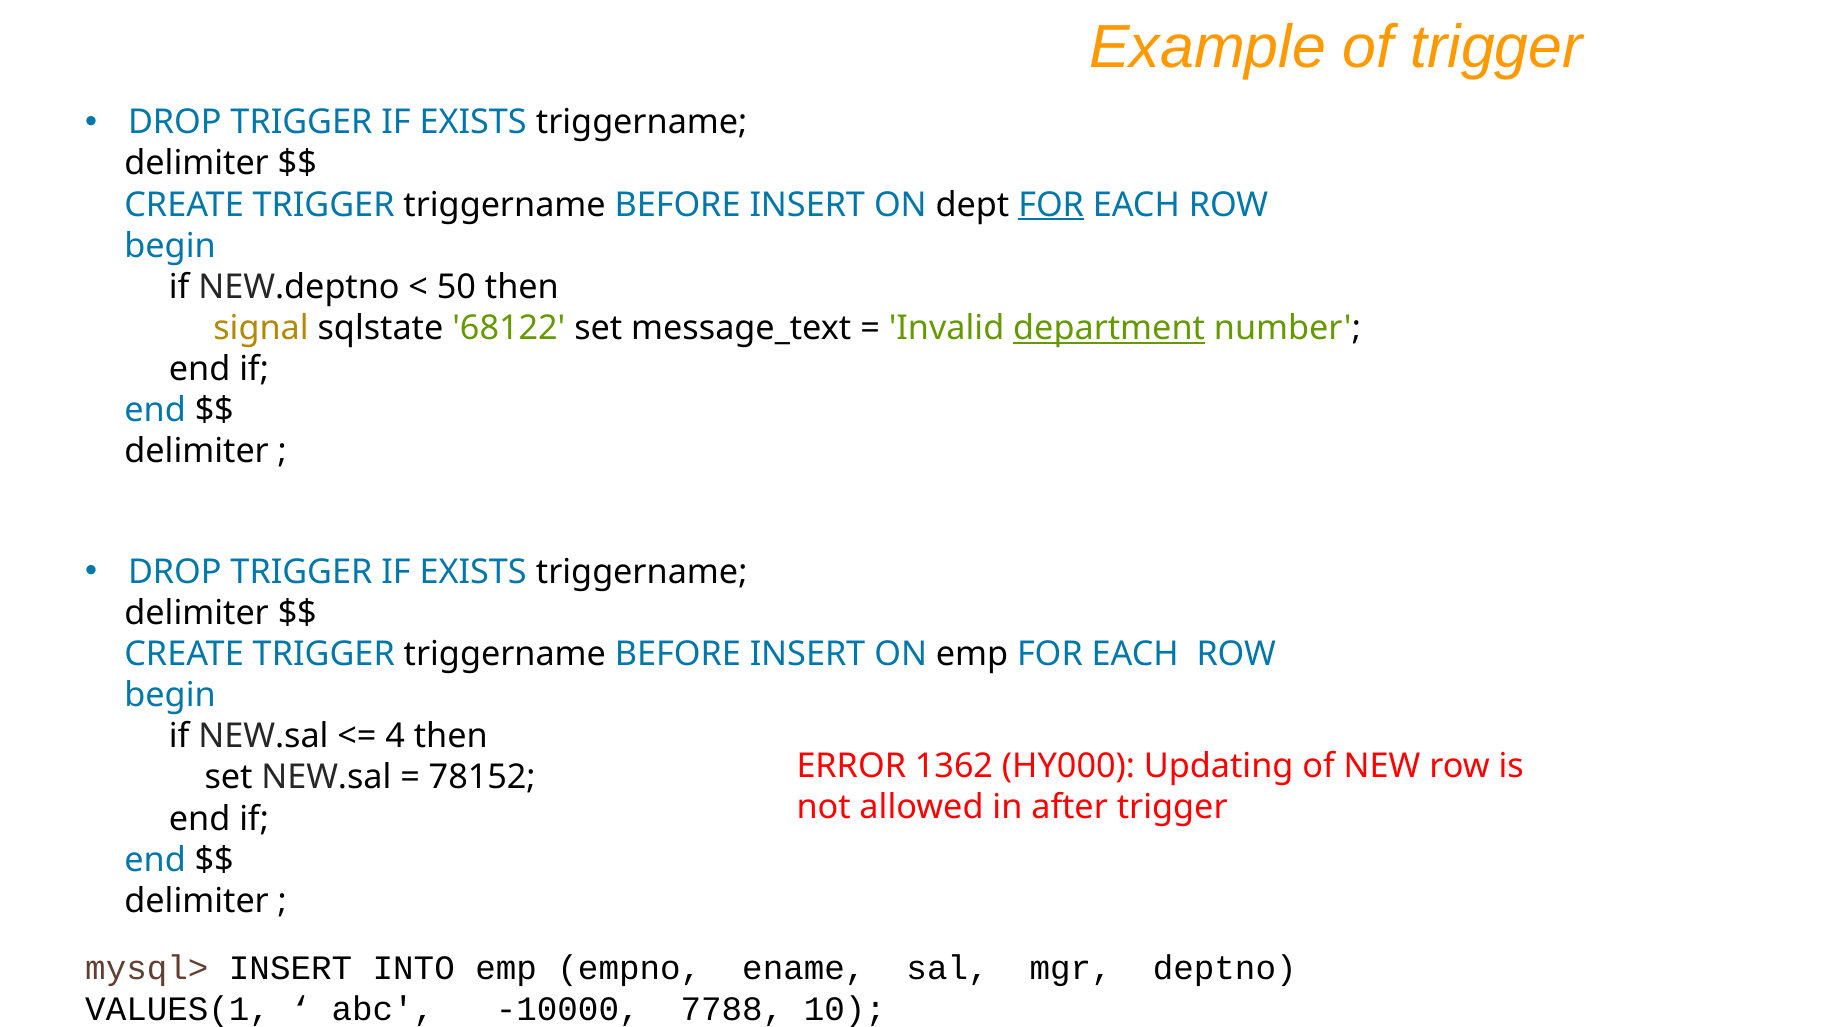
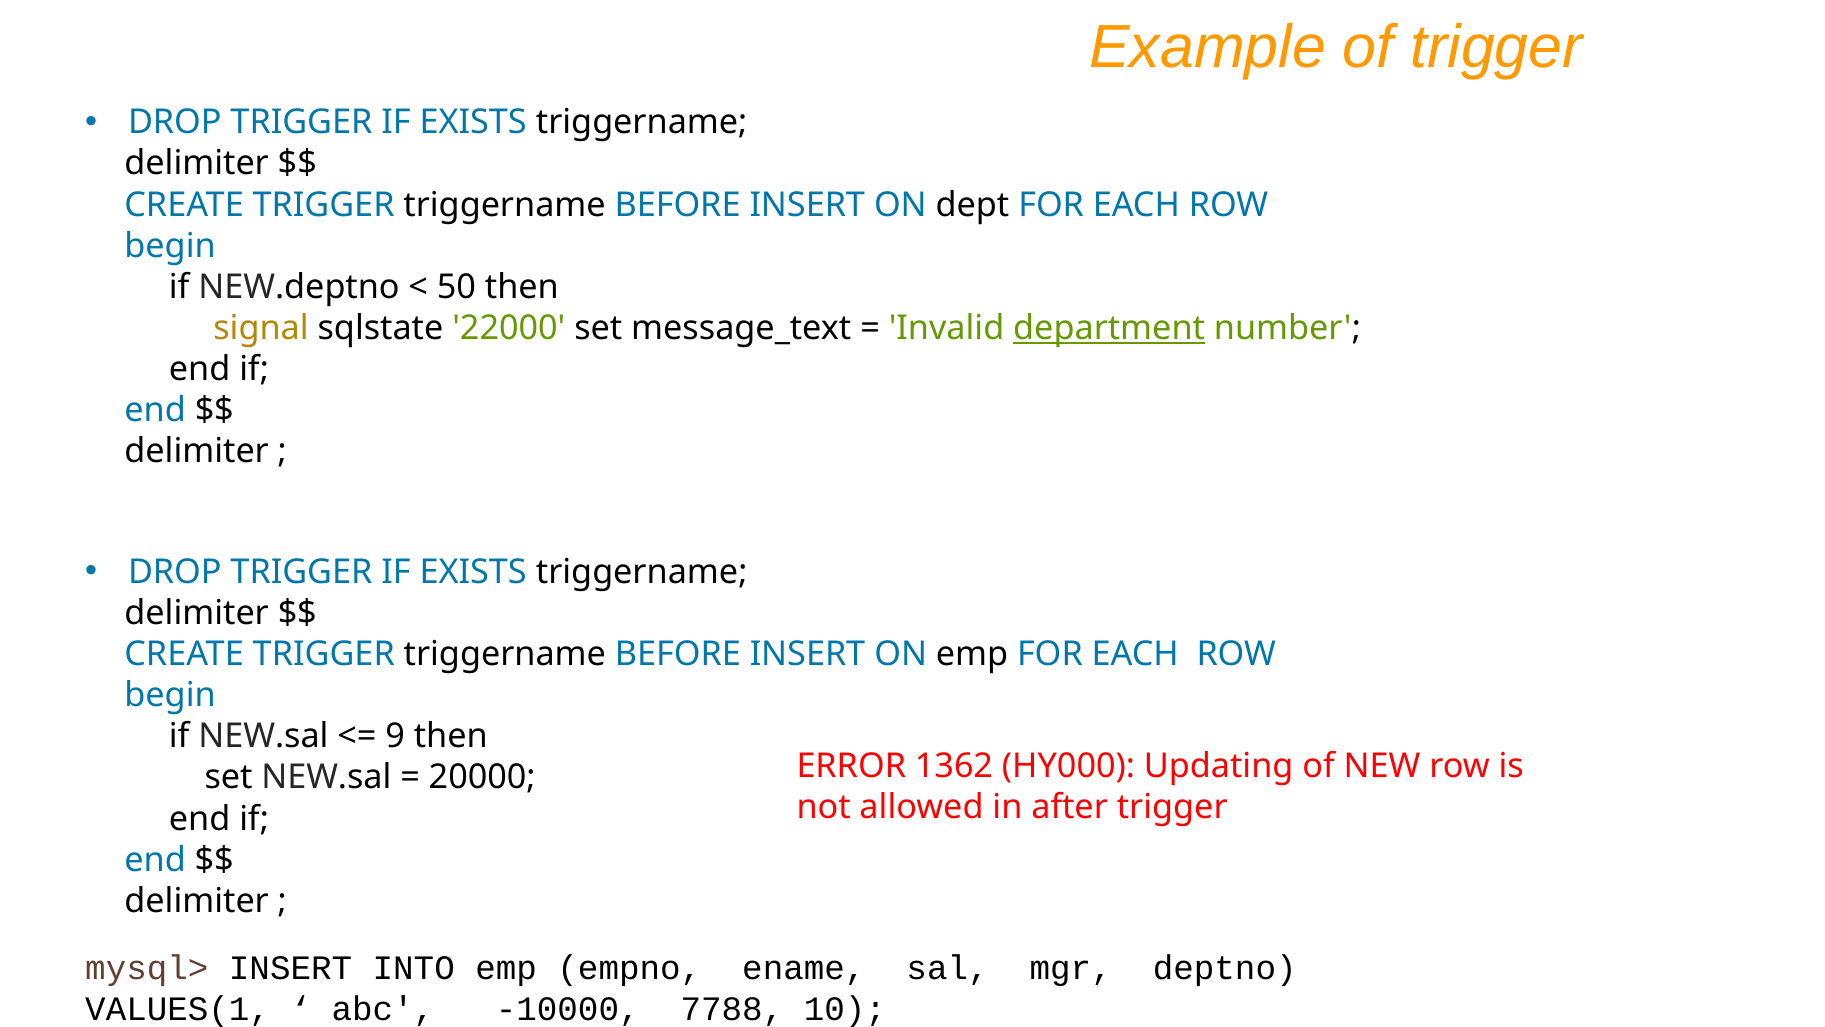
FOR underline: present -> none (1051, 205)
68122: 68122 -> 22000 (509, 328)
4: 4 -> 9 (395, 736)
78152: 78152 -> 20000 (482, 777)
